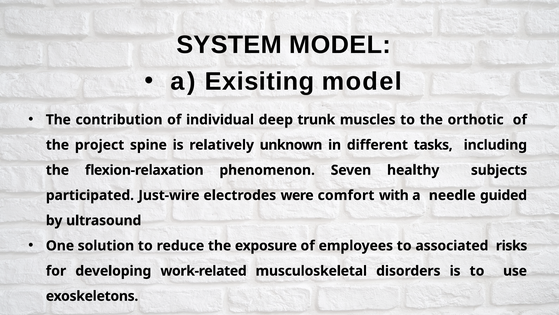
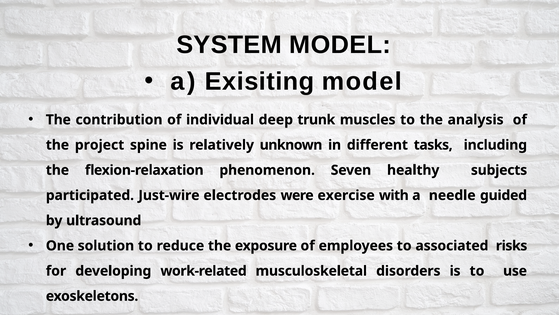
orthotic: orthotic -> analysis (476, 120)
comfort: comfort -> exercise (346, 195)
